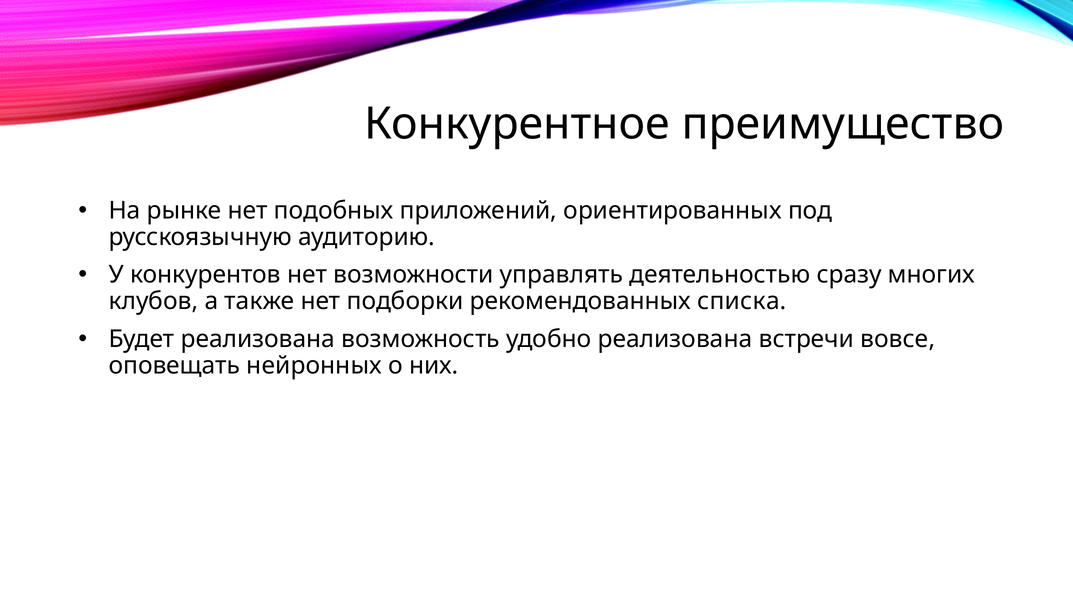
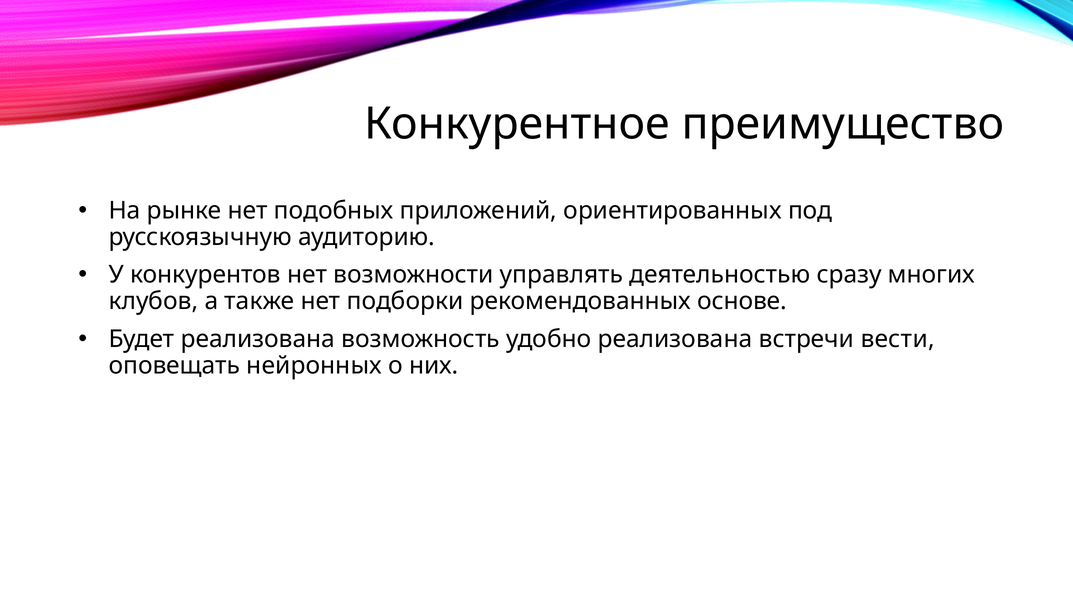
списка: списка -> основе (742, 301)
вовсе: вовсе -> вести (898, 339)
